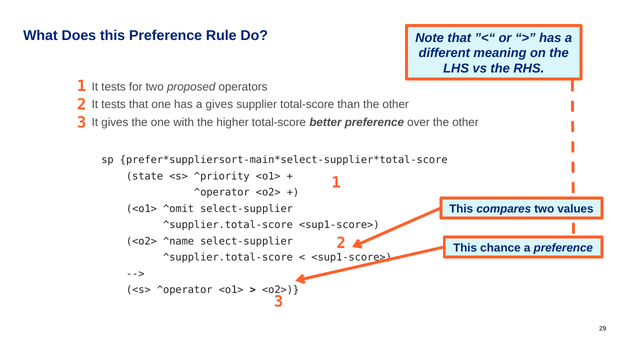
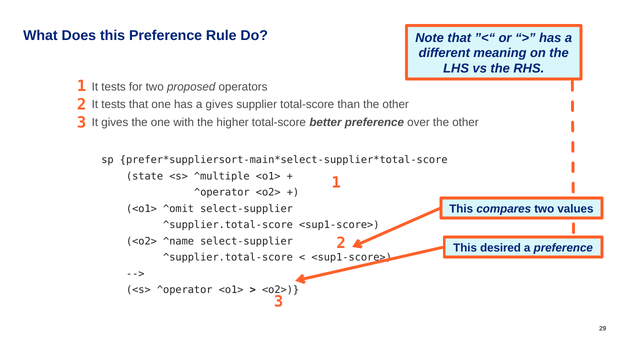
^priority: ^priority -> ^multiple (222, 176)
chance: chance -> desired (501, 248)
